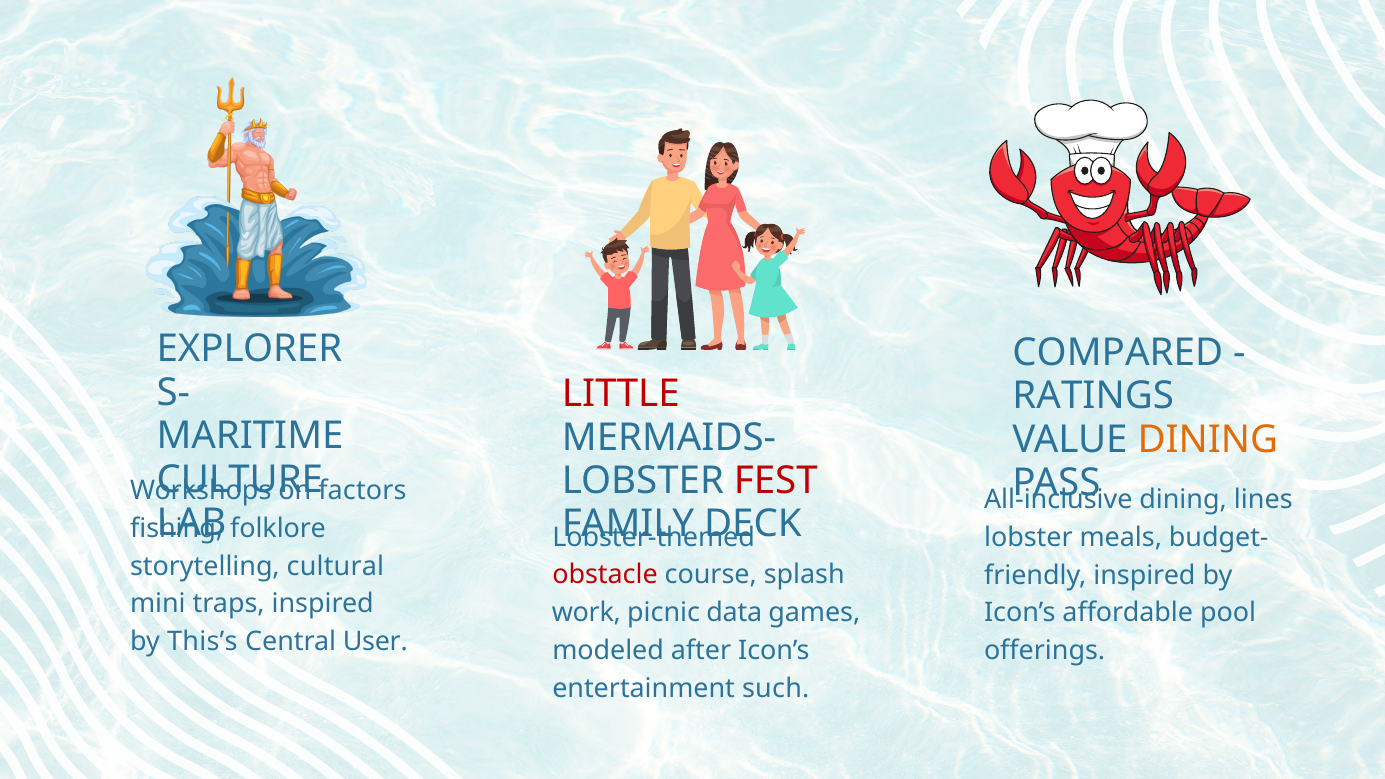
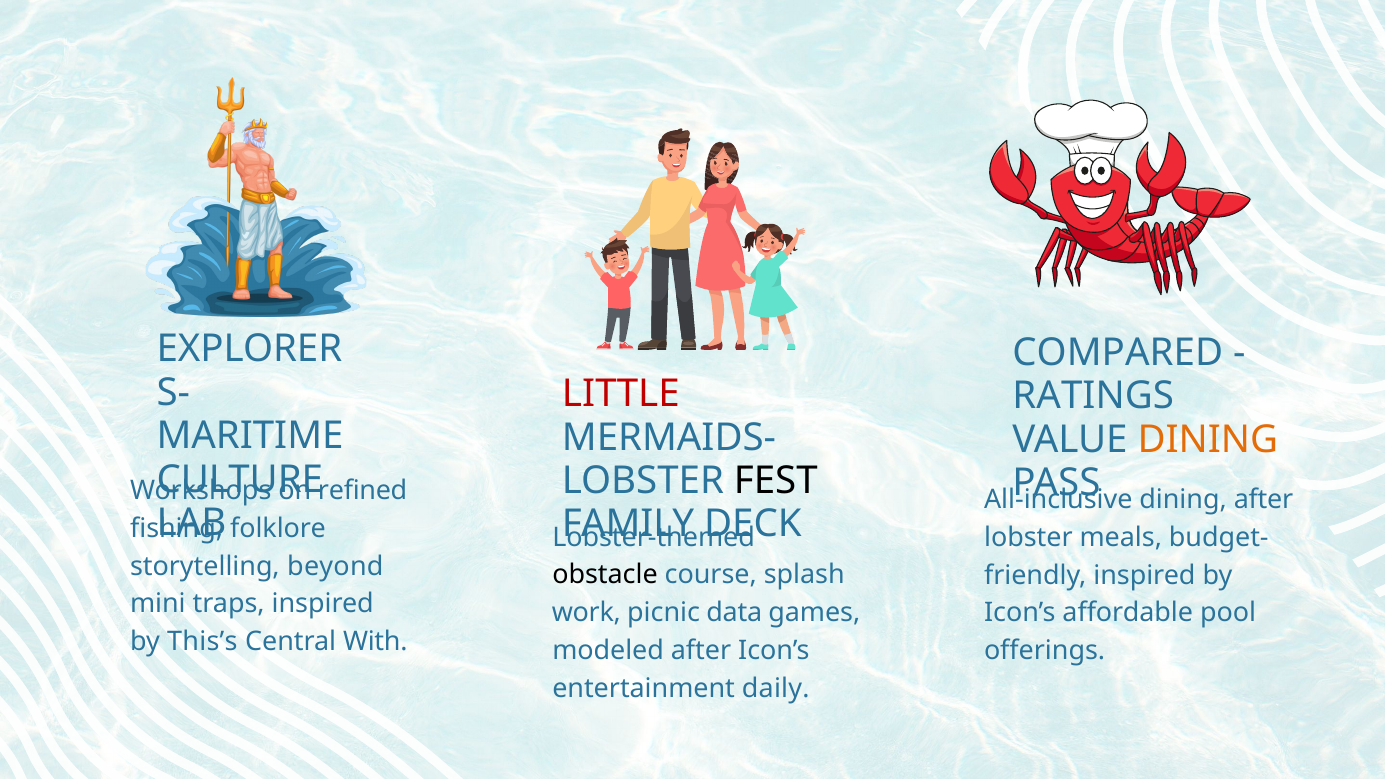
FEST colour: red -> black (776, 481)
factors: factors -> refined (363, 491)
dining lines: lines -> after (1263, 500)
cultural: cultural -> beyond (335, 566)
obstacle colour: red -> black (605, 575)
User: User -> With (375, 642)
such: such -> daily (776, 688)
